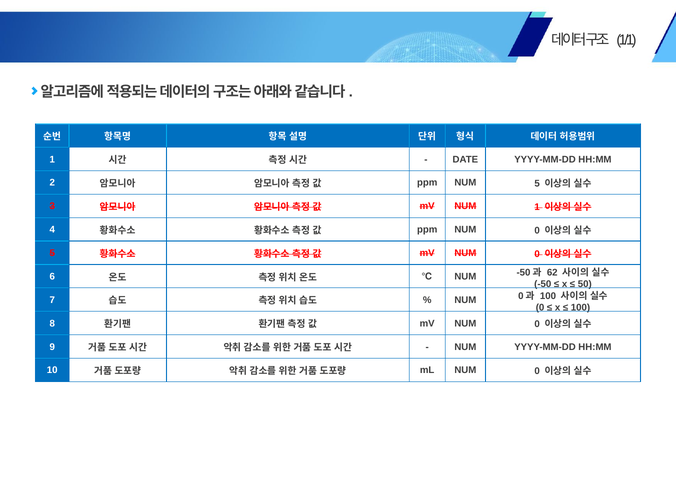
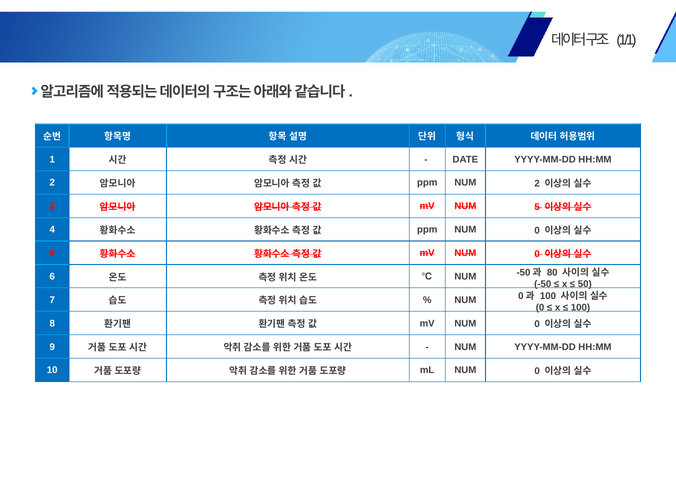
NUM 5: 5 -> 2 (537, 184)
NUM 1: 1 -> 5 (537, 207)
62: 62 -> 80 (552, 273)
